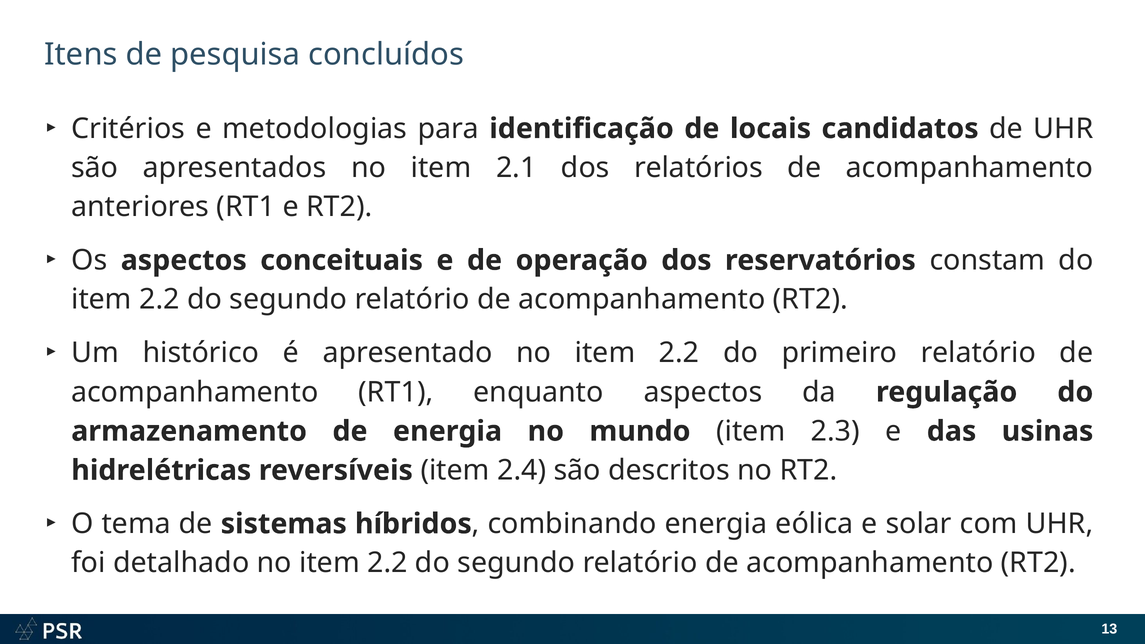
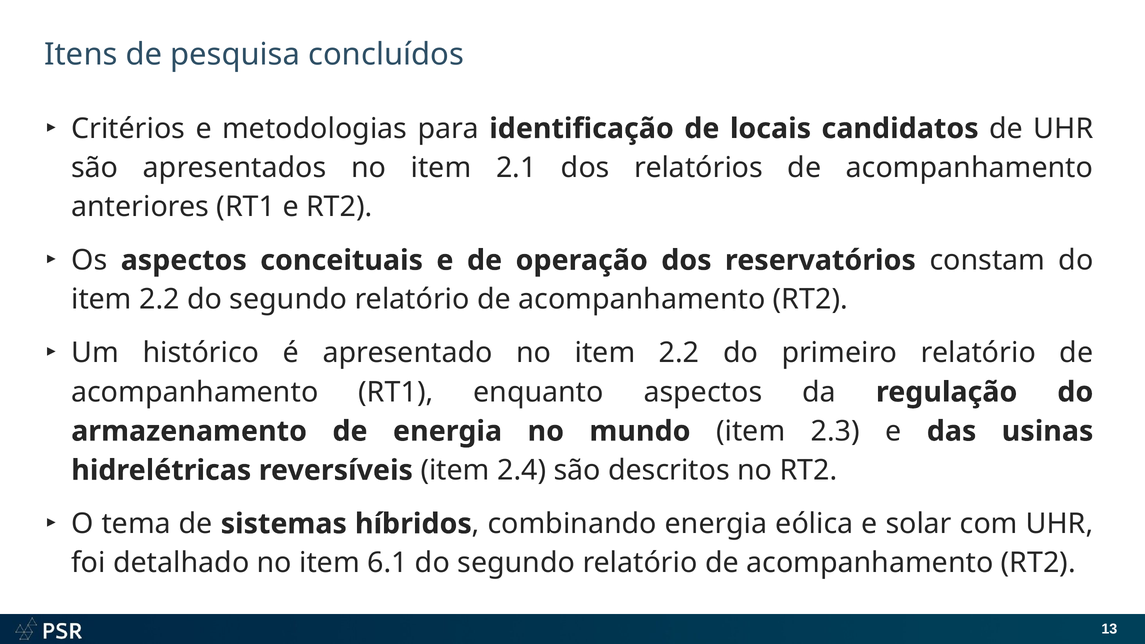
detalhado no item 2.2: 2.2 -> 6.1 (387, 563)
